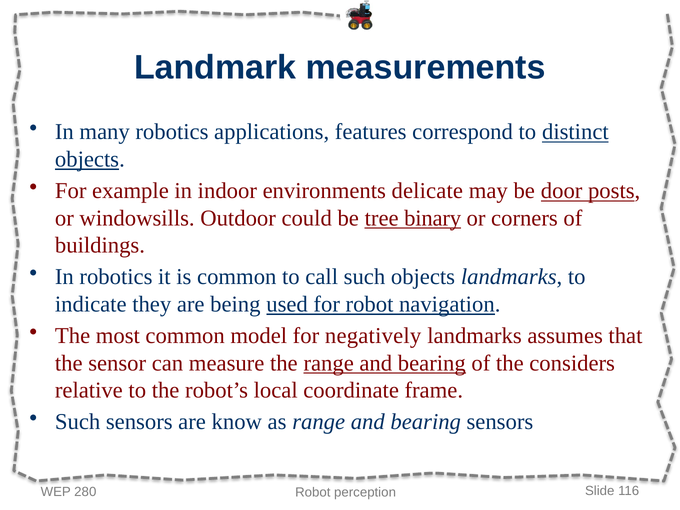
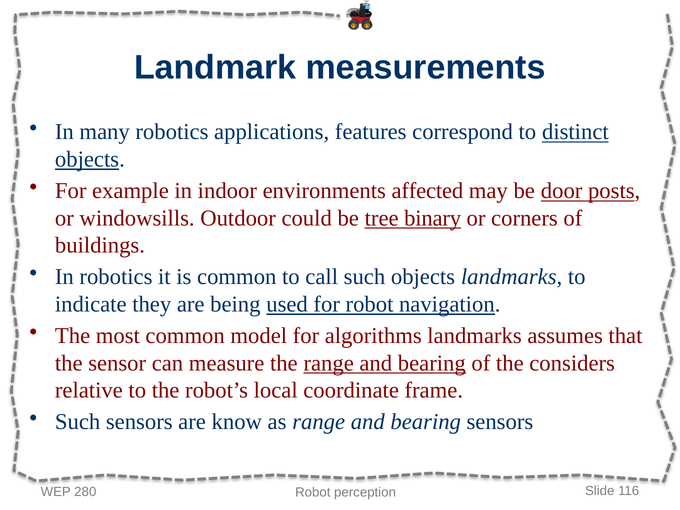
delicate: delicate -> affected (427, 191)
negatively: negatively -> algorithms (373, 336)
